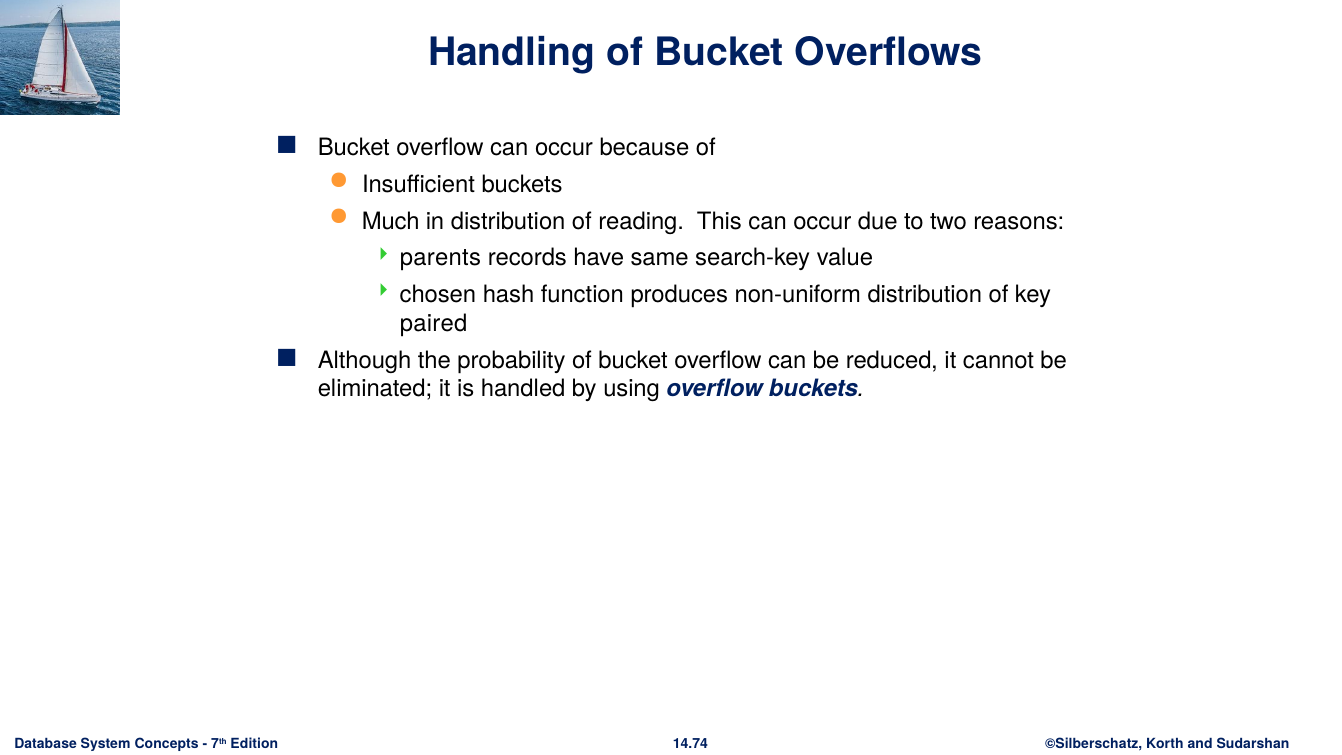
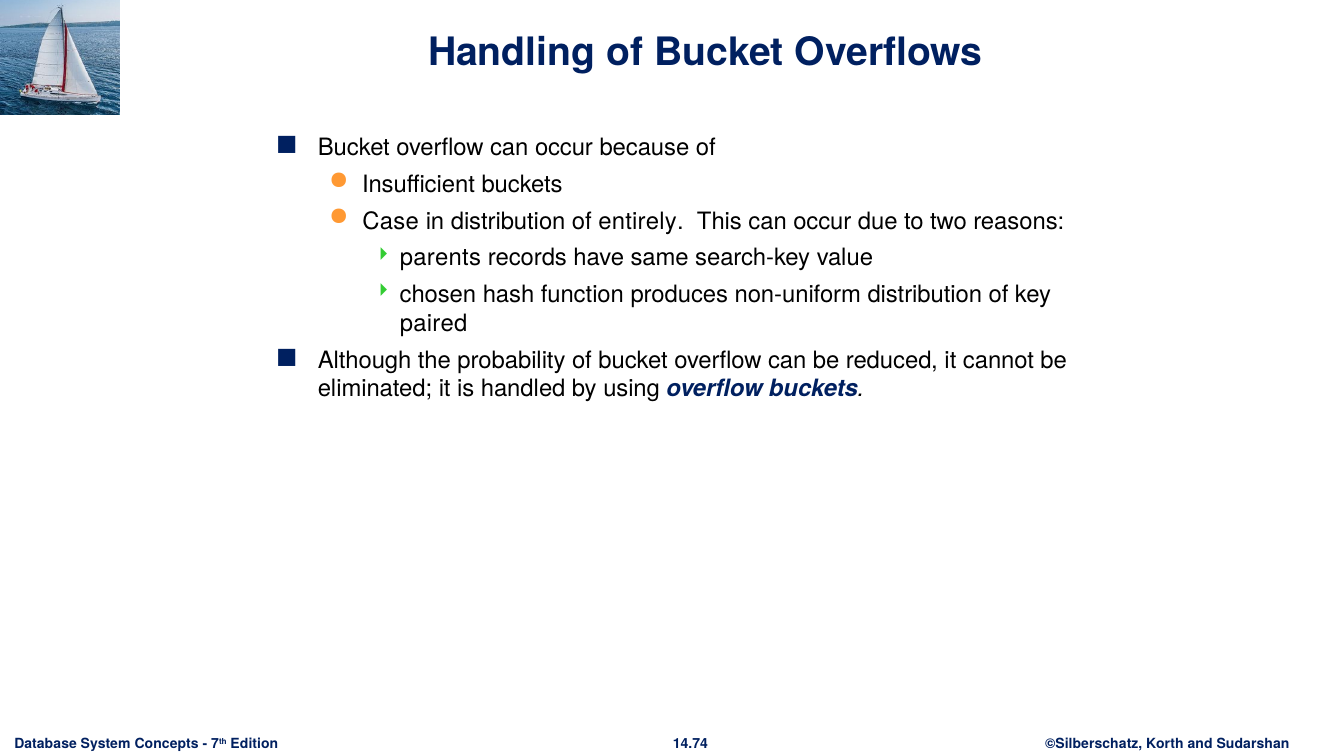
Much: Much -> Case (391, 221)
reading: reading -> entirely (641, 221)
